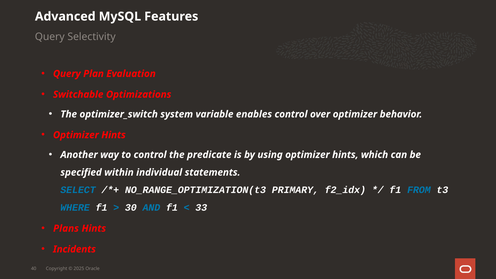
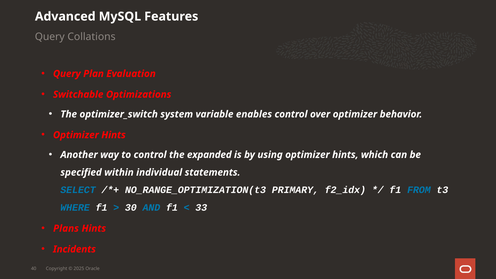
Selectivity: Selectivity -> Collations (91, 37)
predicate: predicate -> expanded (209, 155)
